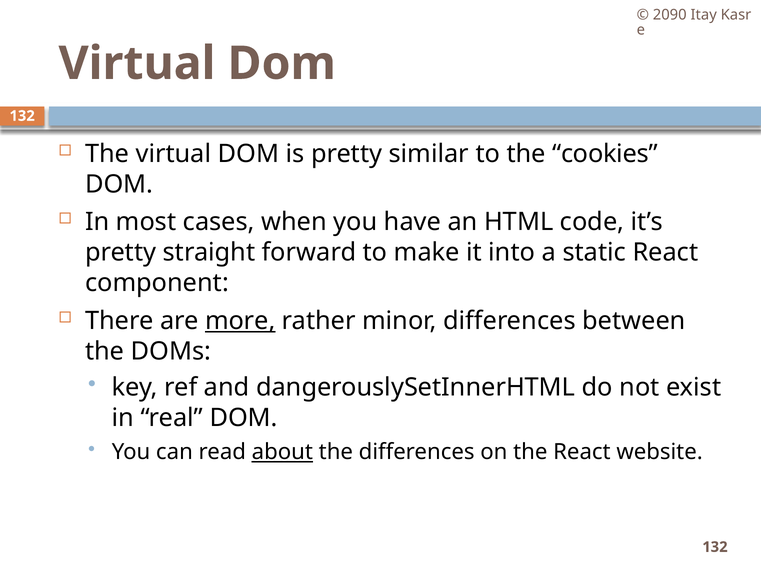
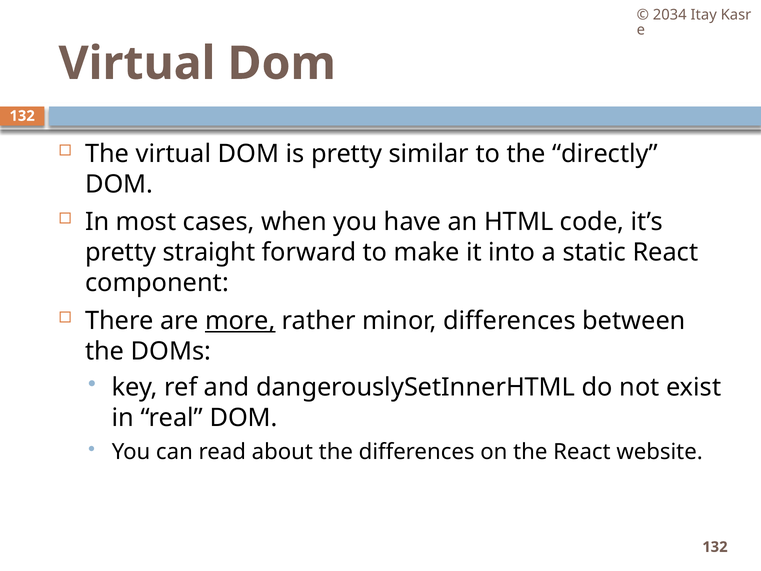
2090: 2090 -> 2034 (670, 15)
cookies: cookies -> directly (605, 154)
about underline: present -> none (282, 452)
